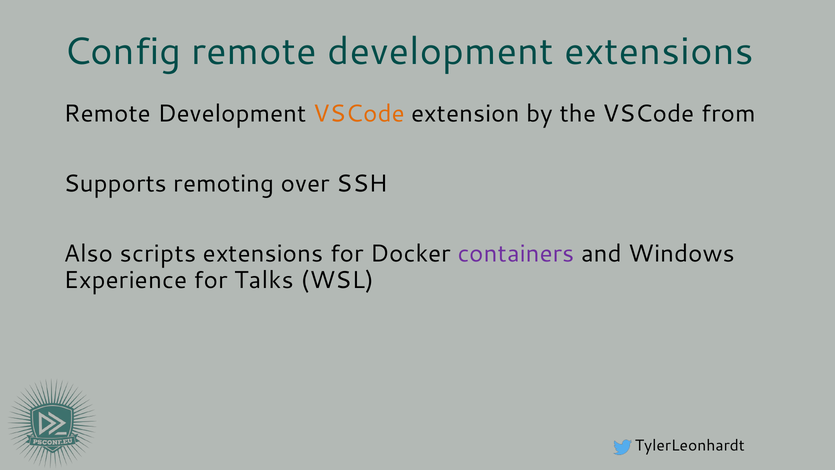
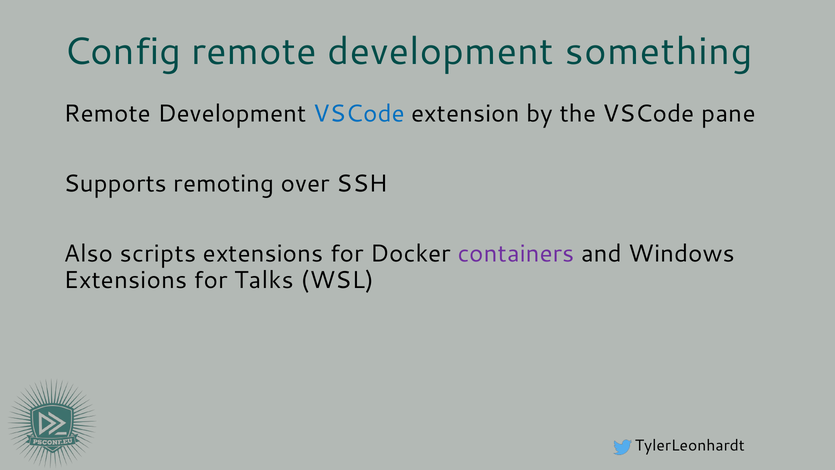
development extensions: extensions -> something (659, 52)
VSCode colour: orange -> blue (359, 114)
from: from -> pane (729, 114)
Experience: Experience -> Extensions (125, 280)
